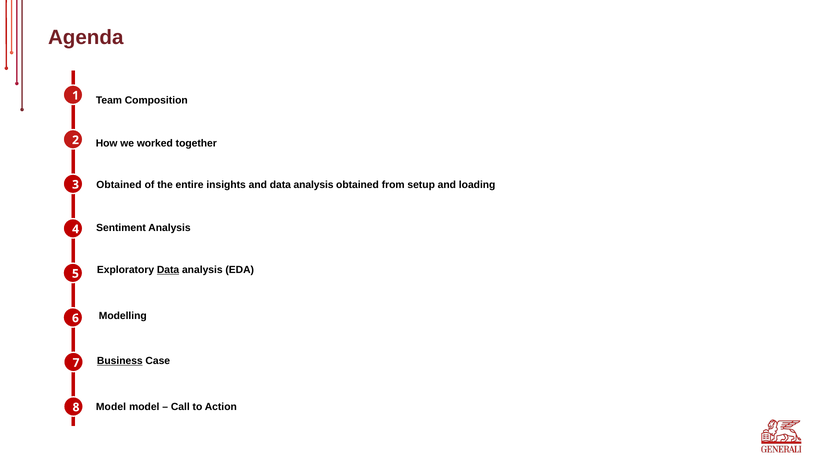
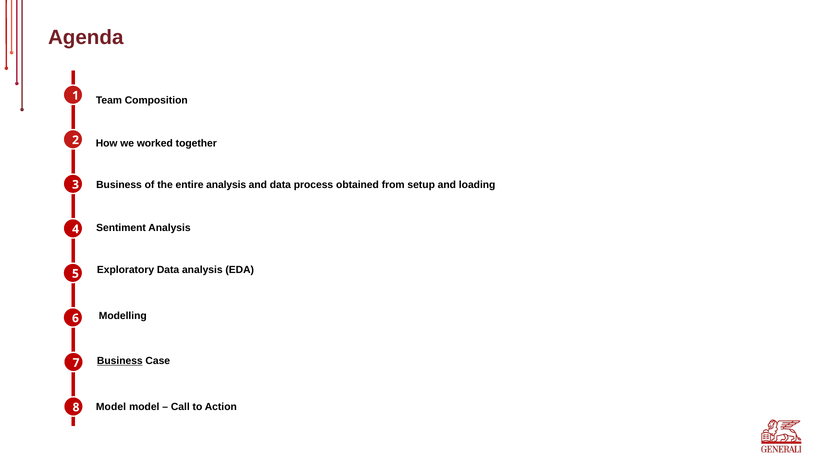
3 Obtained: Obtained -> Business (119, 185)
entire insights: insights -> analysis (226, 185)
and data analysis: analysis -> process (313, 185)
Data underline: present -> none (168, 269)
